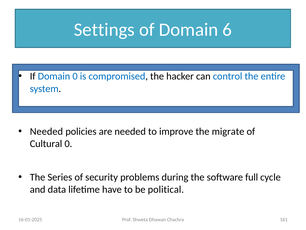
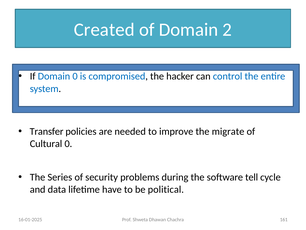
Settings: Settings -> Created (104, 30)
6: 6 -> 2 (227, 30)
Needed: Needed -> Transfer (47, 131)
full: full -> tell (252, 177)
